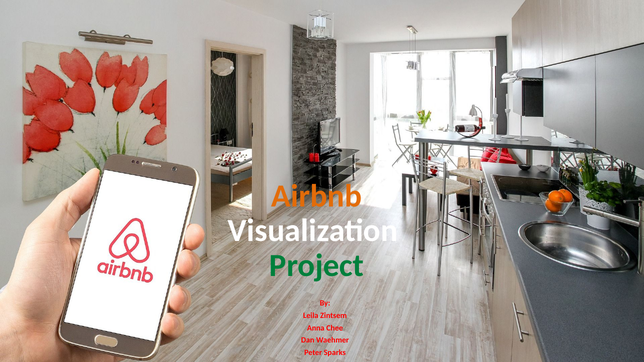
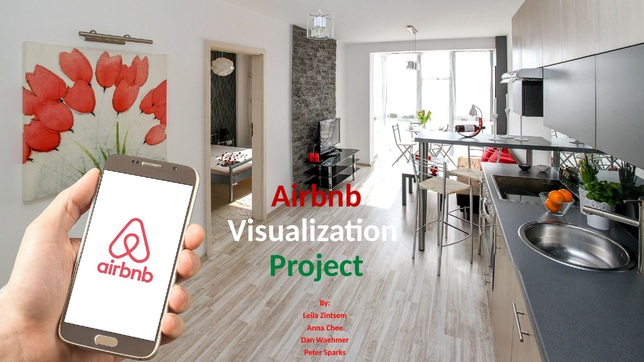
Airbnb colour: orange -> red (317, 196)
